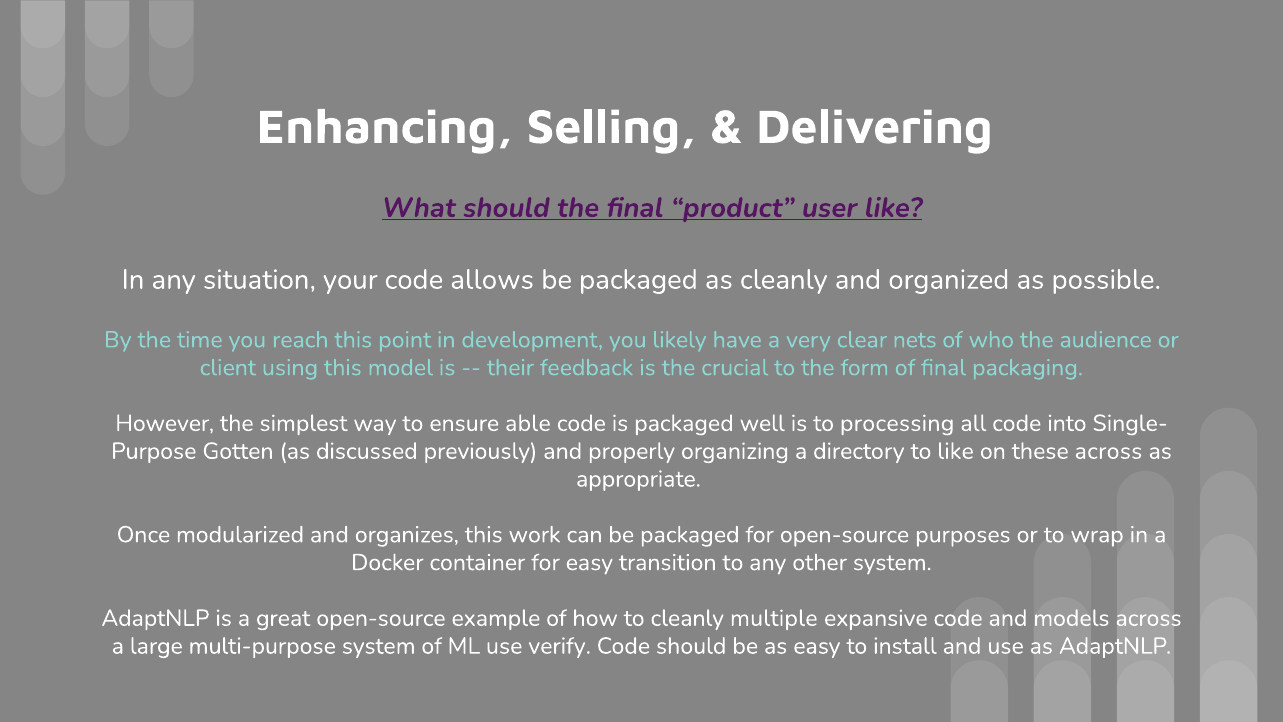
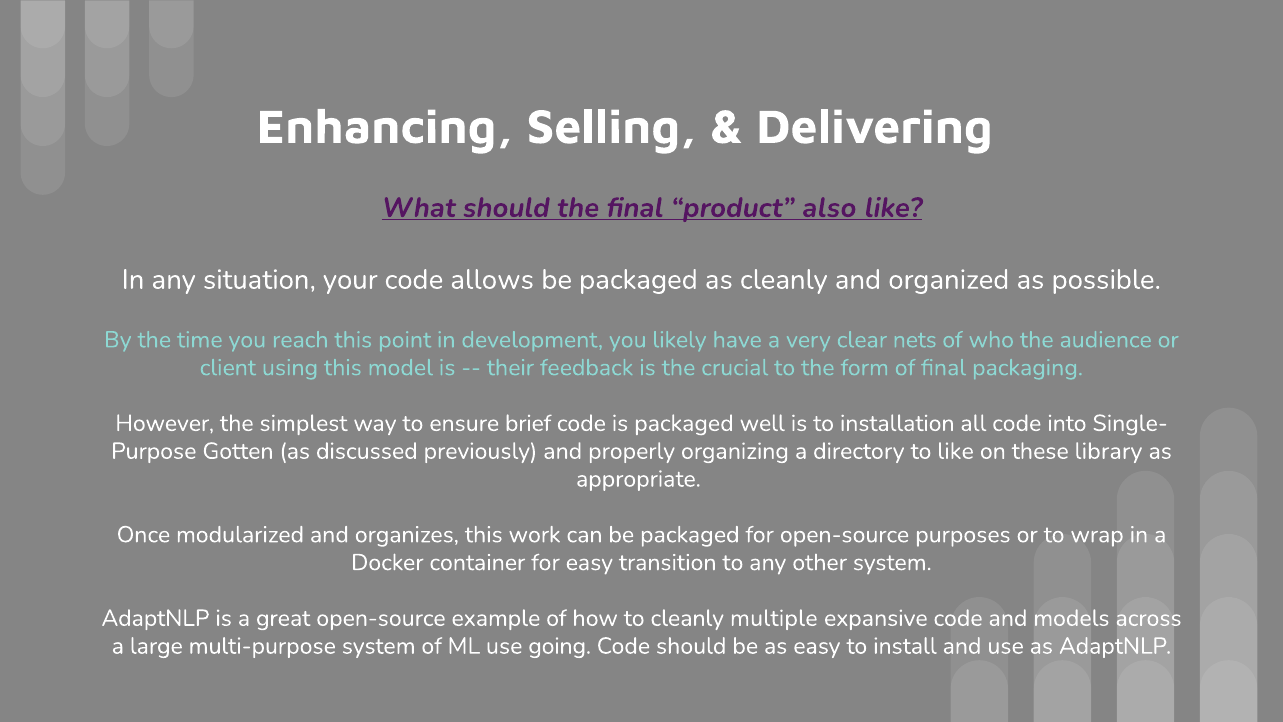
user: user -> also (829, 208)
able: able -> brief (528, 423)
processing: processing -> installation (897, 423)
these across: across -> library (1108, 451)
verify: verify -> going (560, 646)
